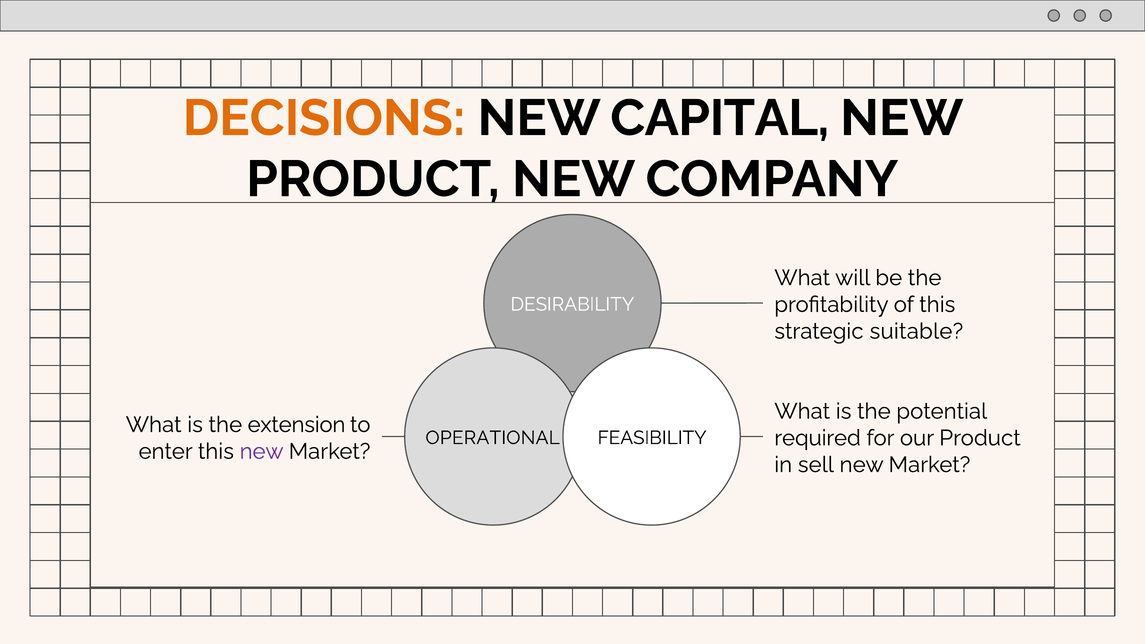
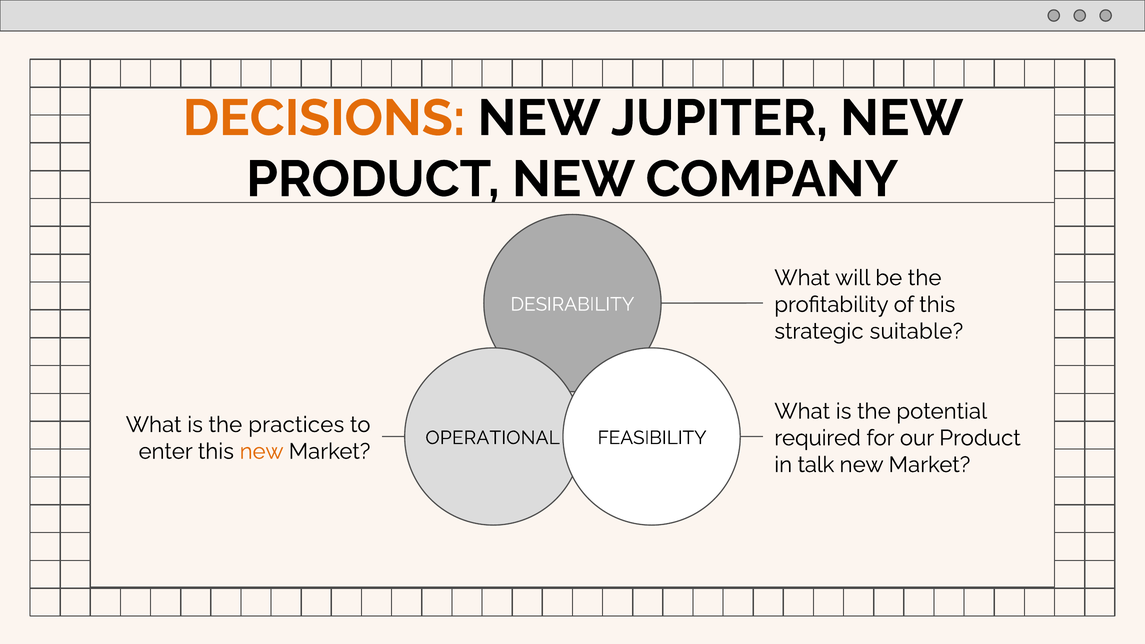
CAPITAL: CAPITAL -> JUPITER (720, 118)
extension: extension -> practices (296, 425)
new colour: purple -> orange (262, 451)
sell: sell -> talk (816, 465)
